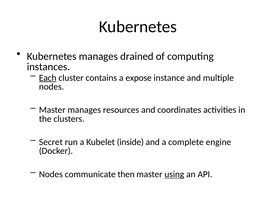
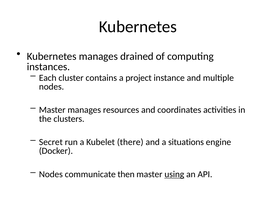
Each underline: present -> none (48, 78)
expose: expose -> project (139, 78)
inside: inside -> there (130, 142)
complete: complete -> situations (186, 142)
